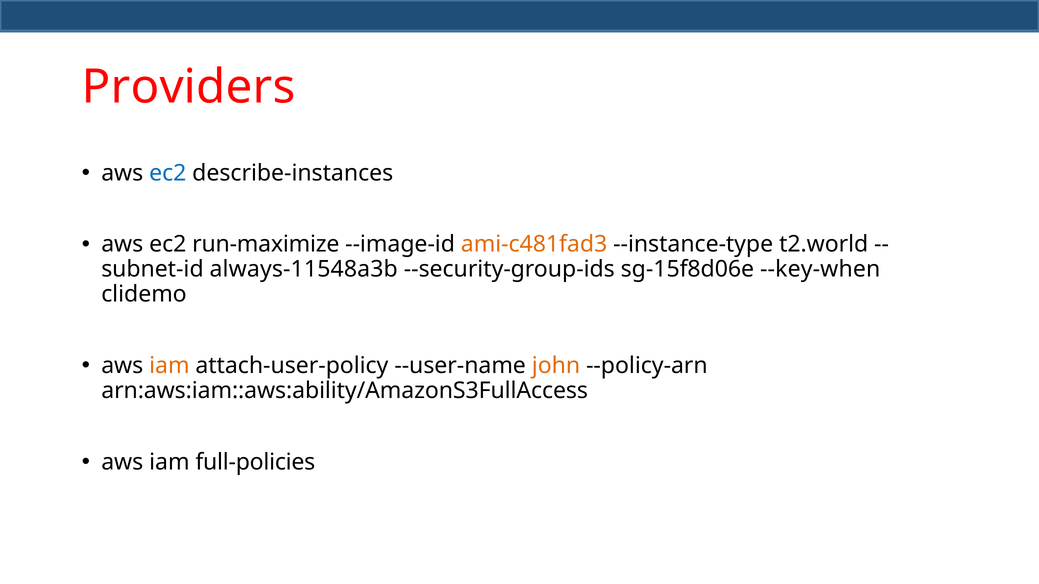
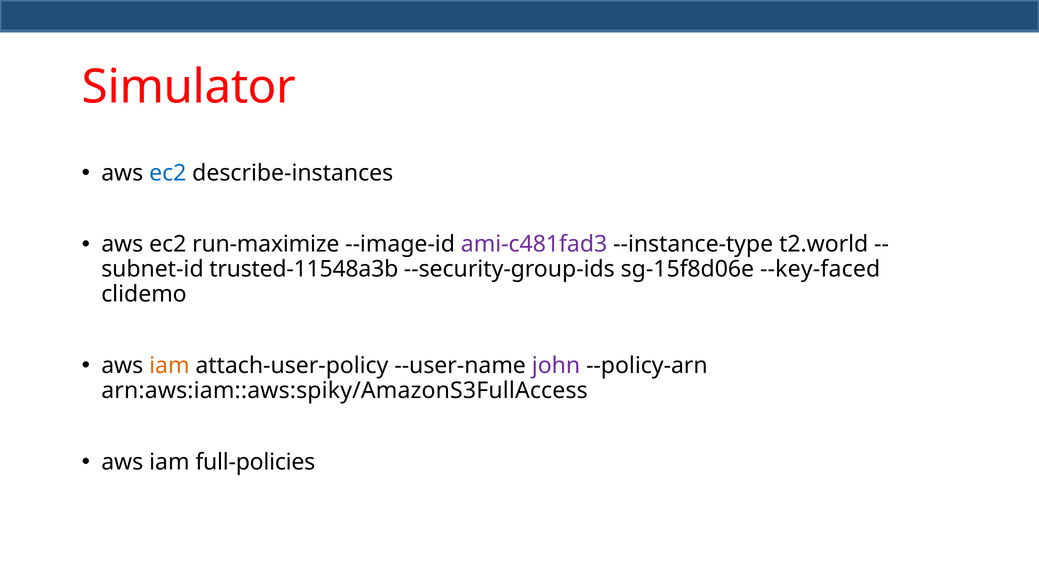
Providers: Providers -> Simulator (189, 87)
ami-c481fad3 colour: orange -> purple (534, 245)
always-11548a3b: always-11548a3b -> trusted-11548a3b (304, 269)
--key-when: --key-when -> --key-faced (820, 269)
john colour: orange -> purple (556, 366)
arn:aws:iam::aws:ability/AmazonS3FullAccess: arn:aws:iam::aws:ability/AmazonS3FullAccess -> arn:aws:iam::aws:spiky/AmazonS3FullAccess (345, 391)
